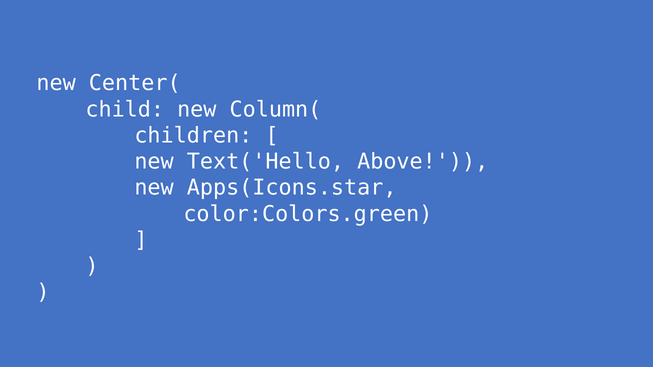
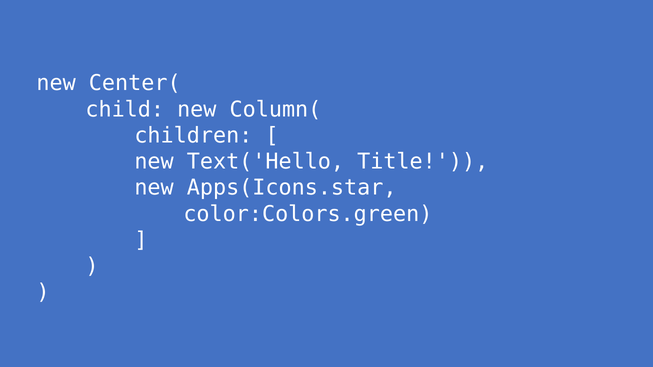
Above: Above -> Title (423, 162)
